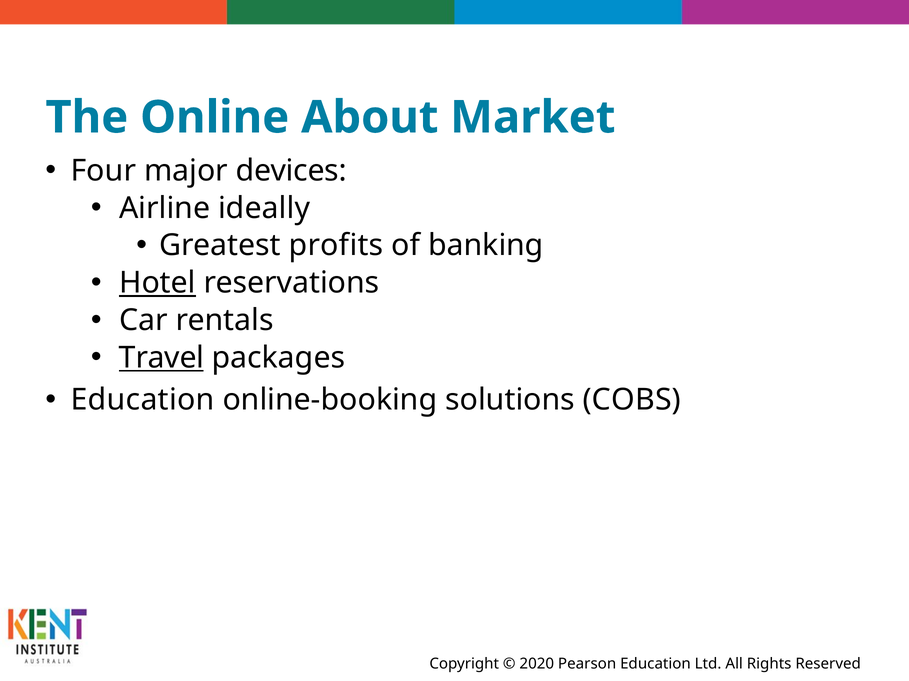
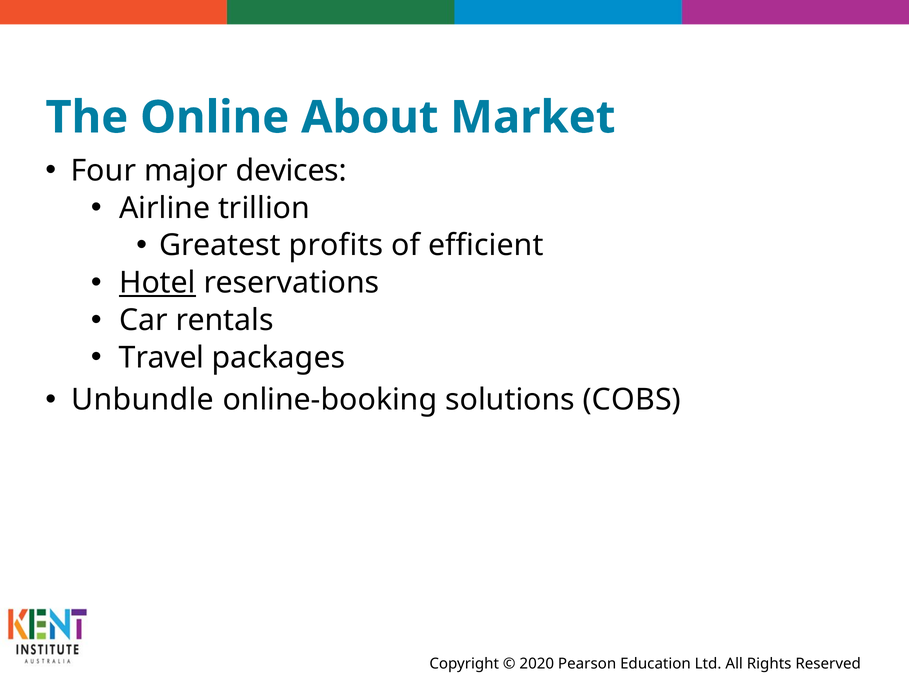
ideally: ideally -> trillion (264, 208)
banking: banking -> efficient (486, 246)
Travel underline: present -> none (162, 358)
Education: Education -> Unbundle (143, 400)
